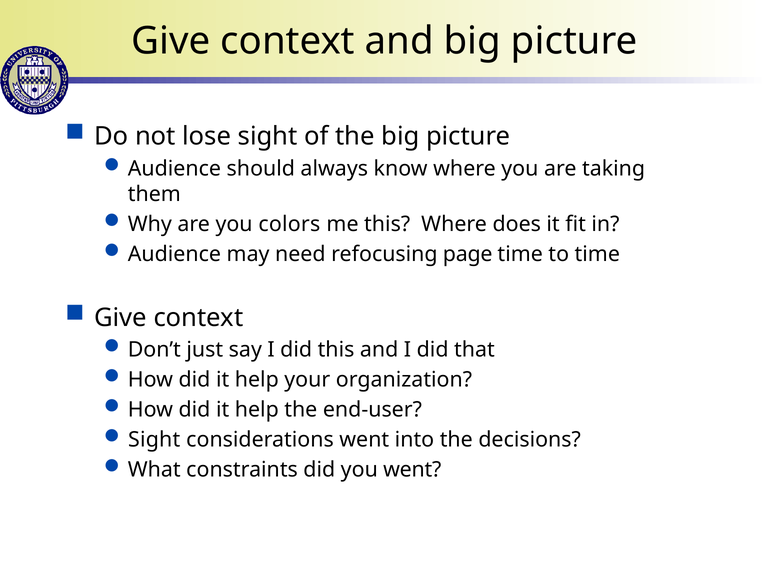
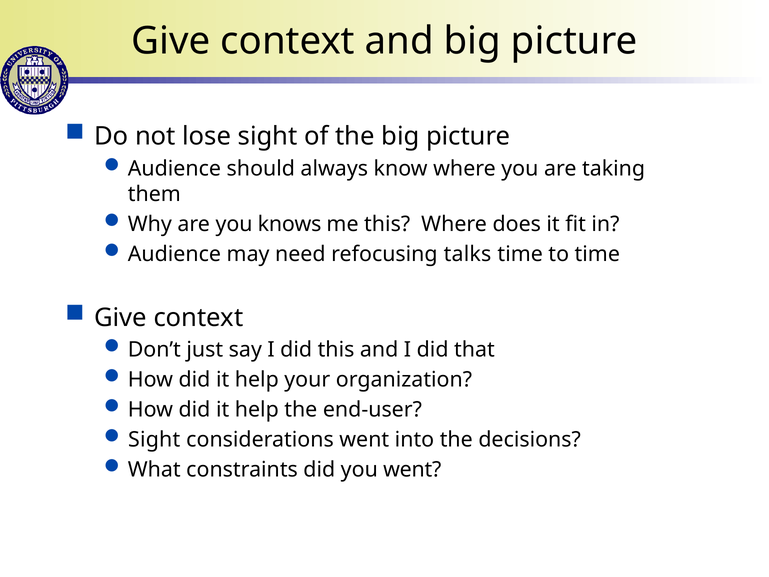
colors: colors -> knows (290, 224)
page: page -> talks (467, 254)
